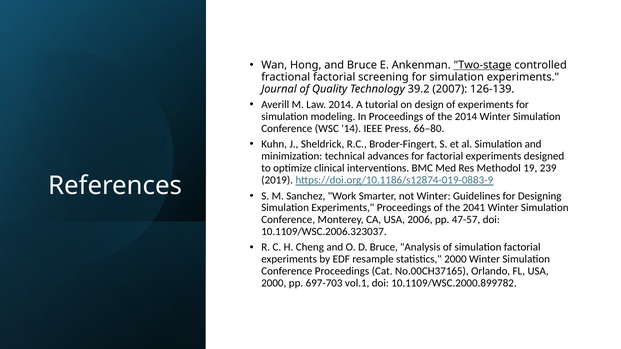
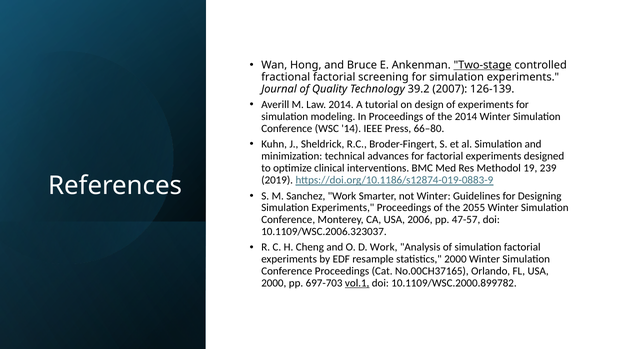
2041: 2041 -> 2055 (474, 208)
D Bruce: Bruce -> Work (384, 248)
vol.1 underline: none -> present (357, 283)
